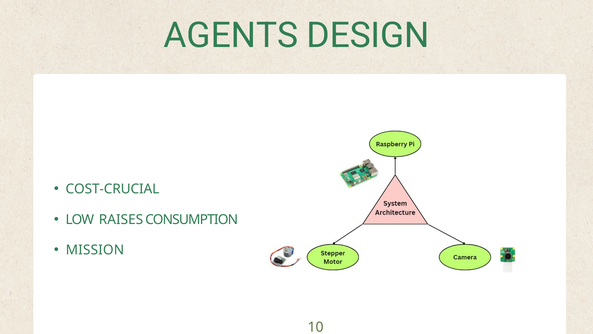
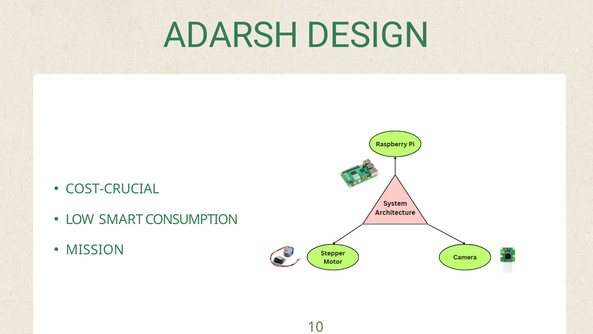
AGENTS: AGENTS -> ADARSH (231, 35)
RAISES: RAISES -> SMART (121, 219)
